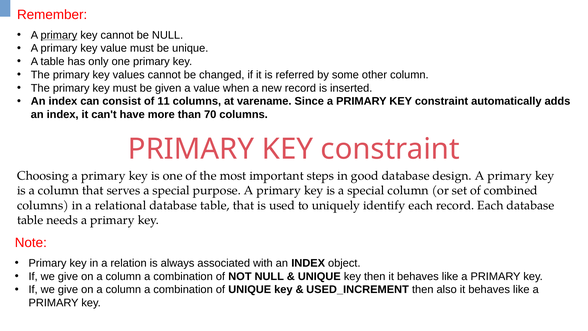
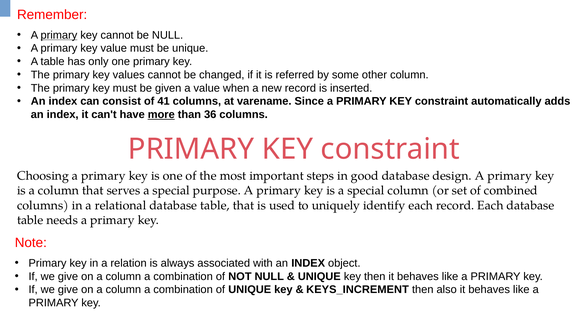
11: 11 -> 41 (164, 101)
more underline: none -> present (161, 114)
70: 70 -> 36 (210, 114)
USED_INCREMENT: USED_INCREMENT -> KEYS_INCREMENT (358, 289)
